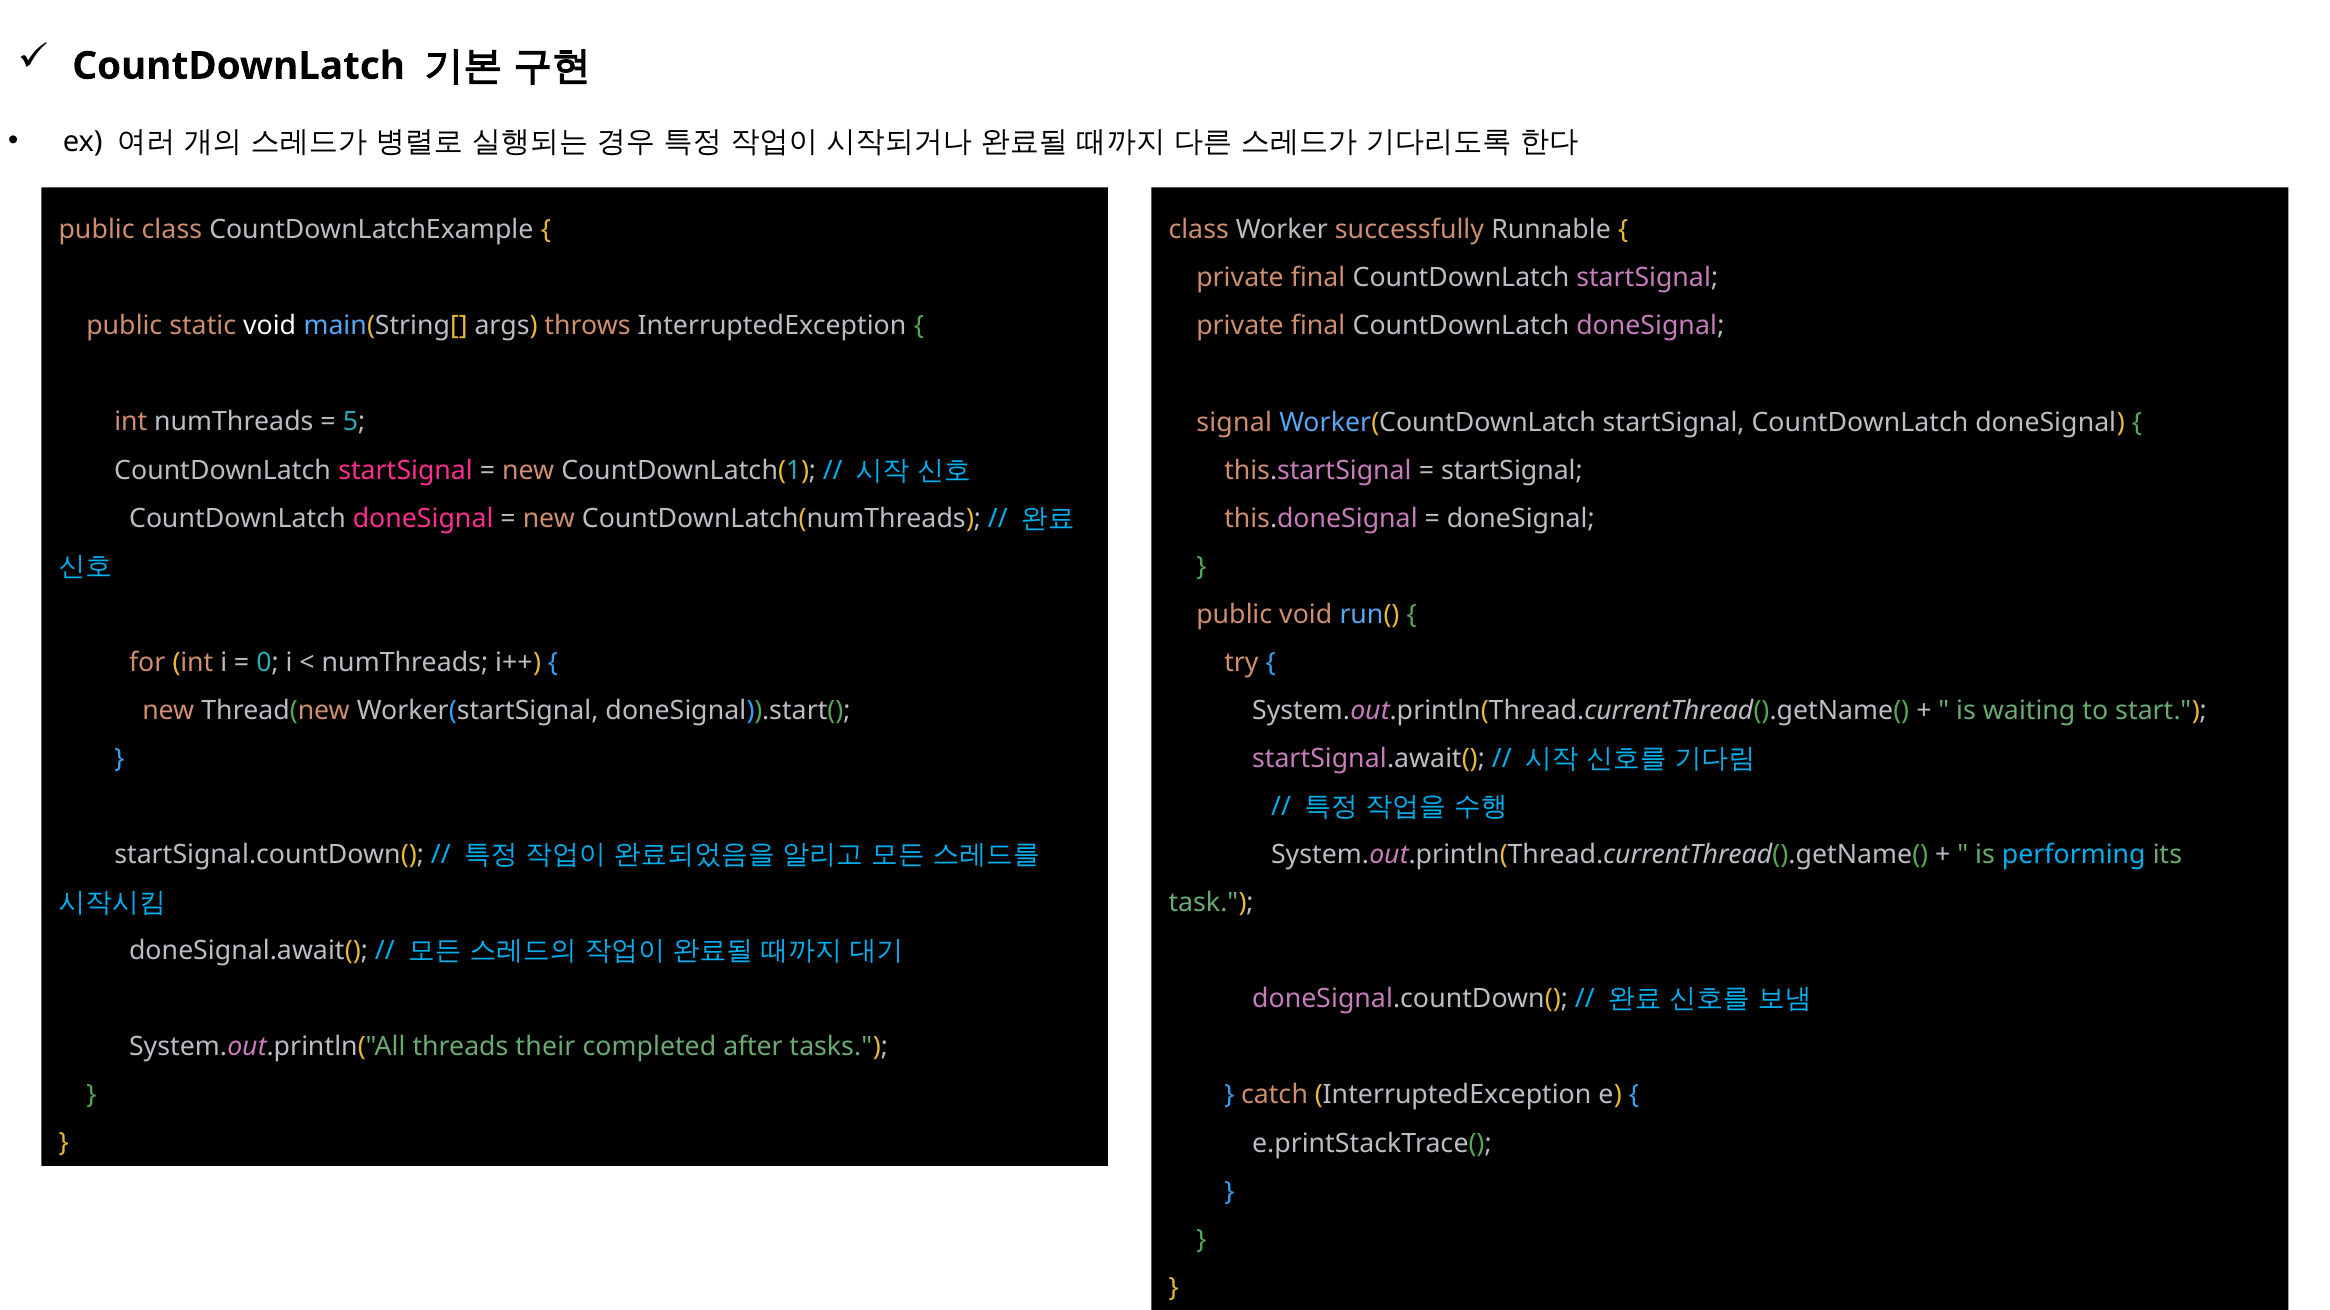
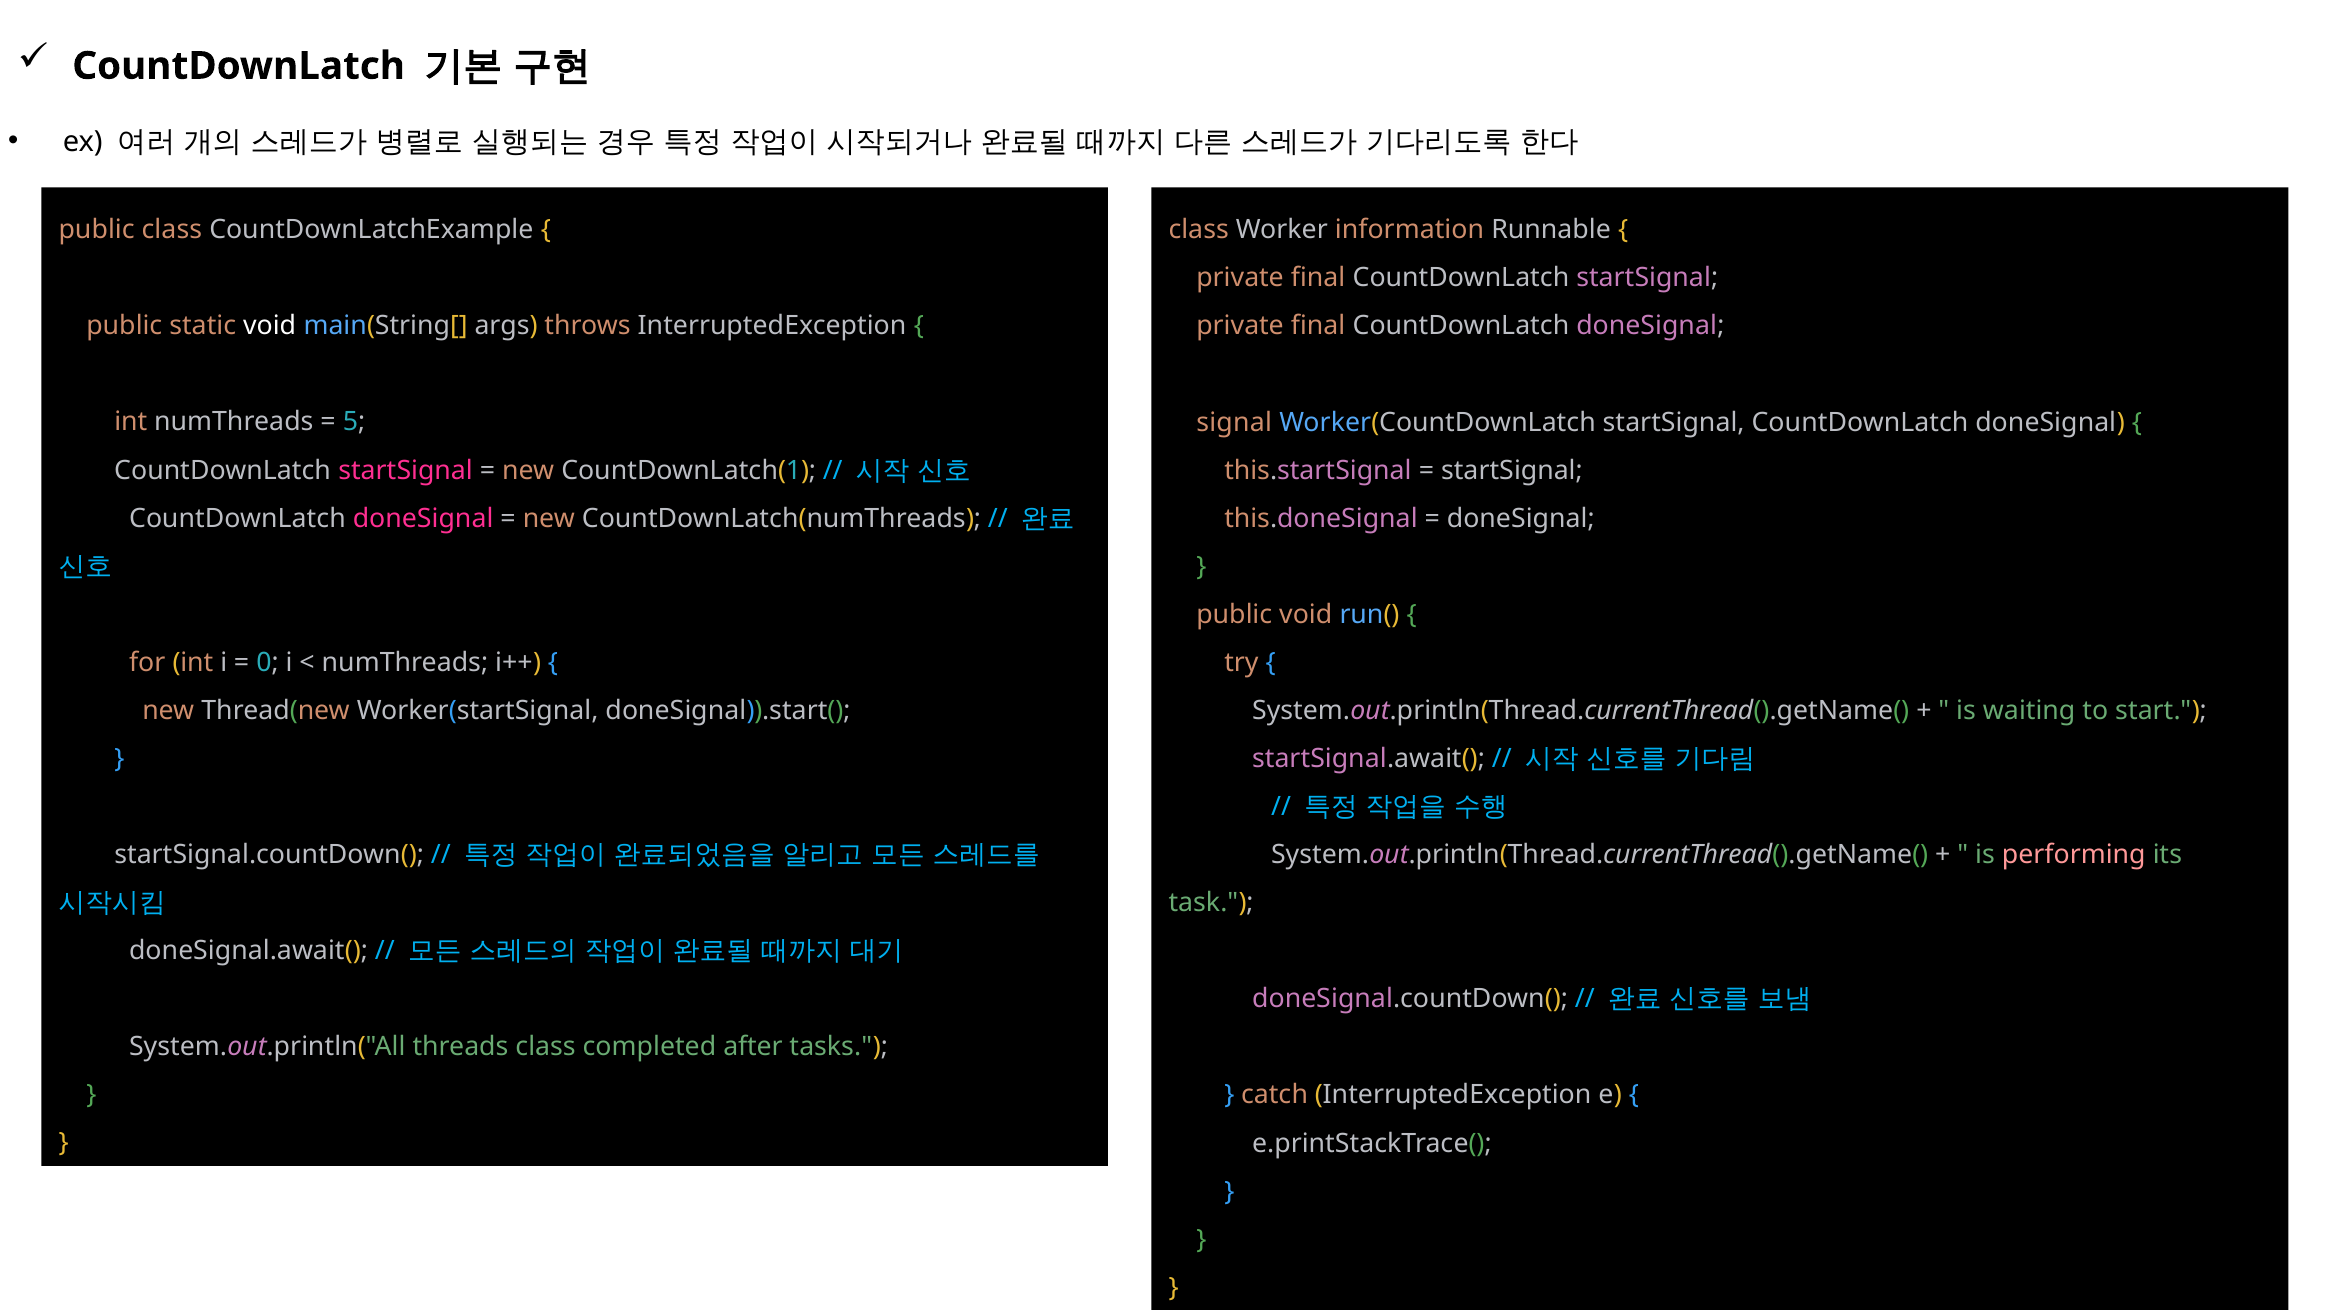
successfully: successfully -> information (1409, 230)
performing colour: light blue -> pink (2074, 855)
threads their: their -> class (546, 1048)
